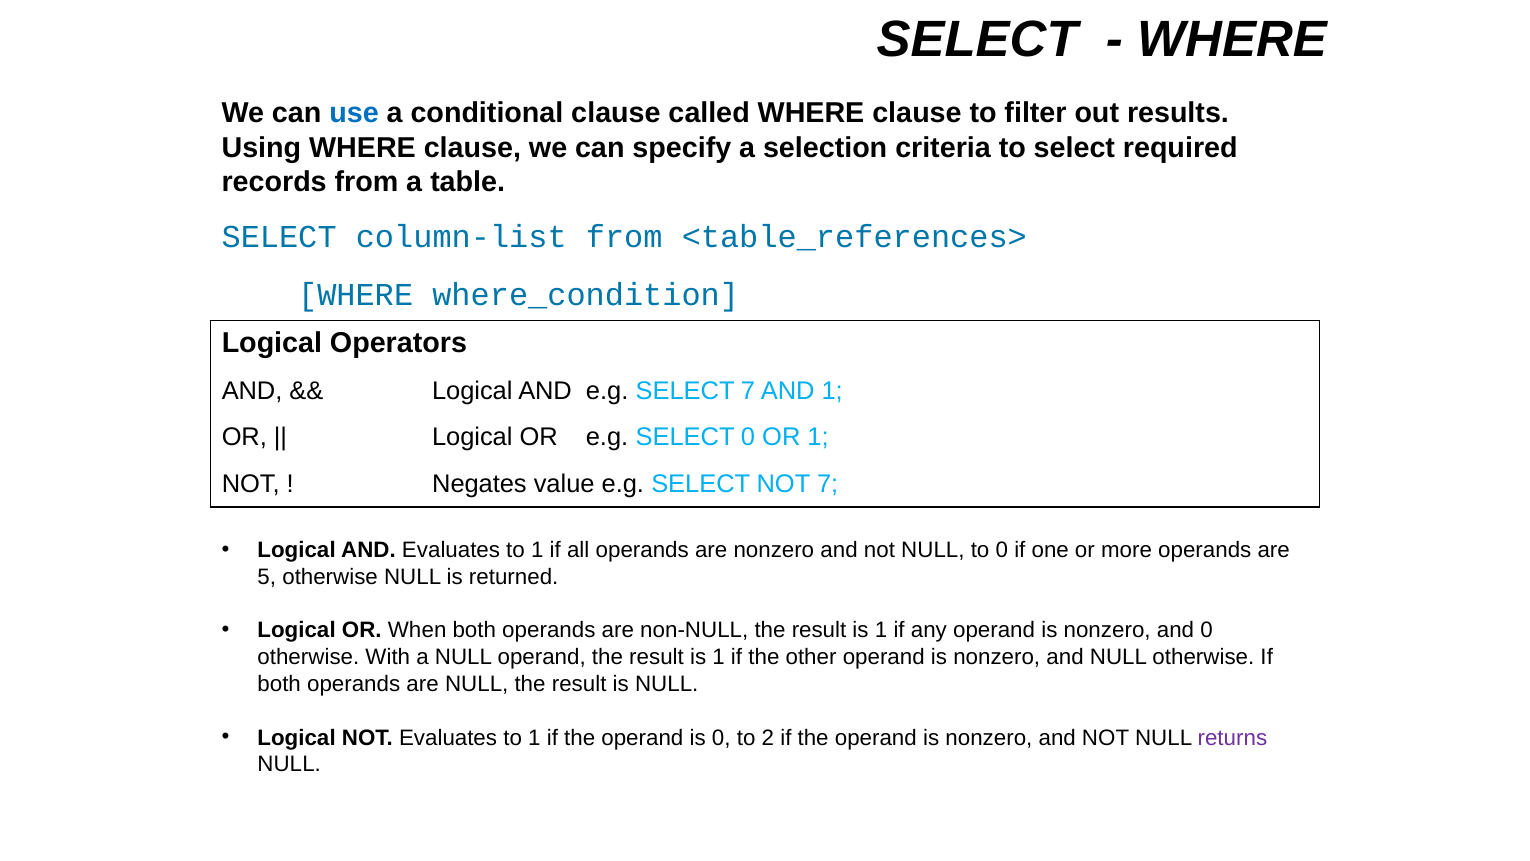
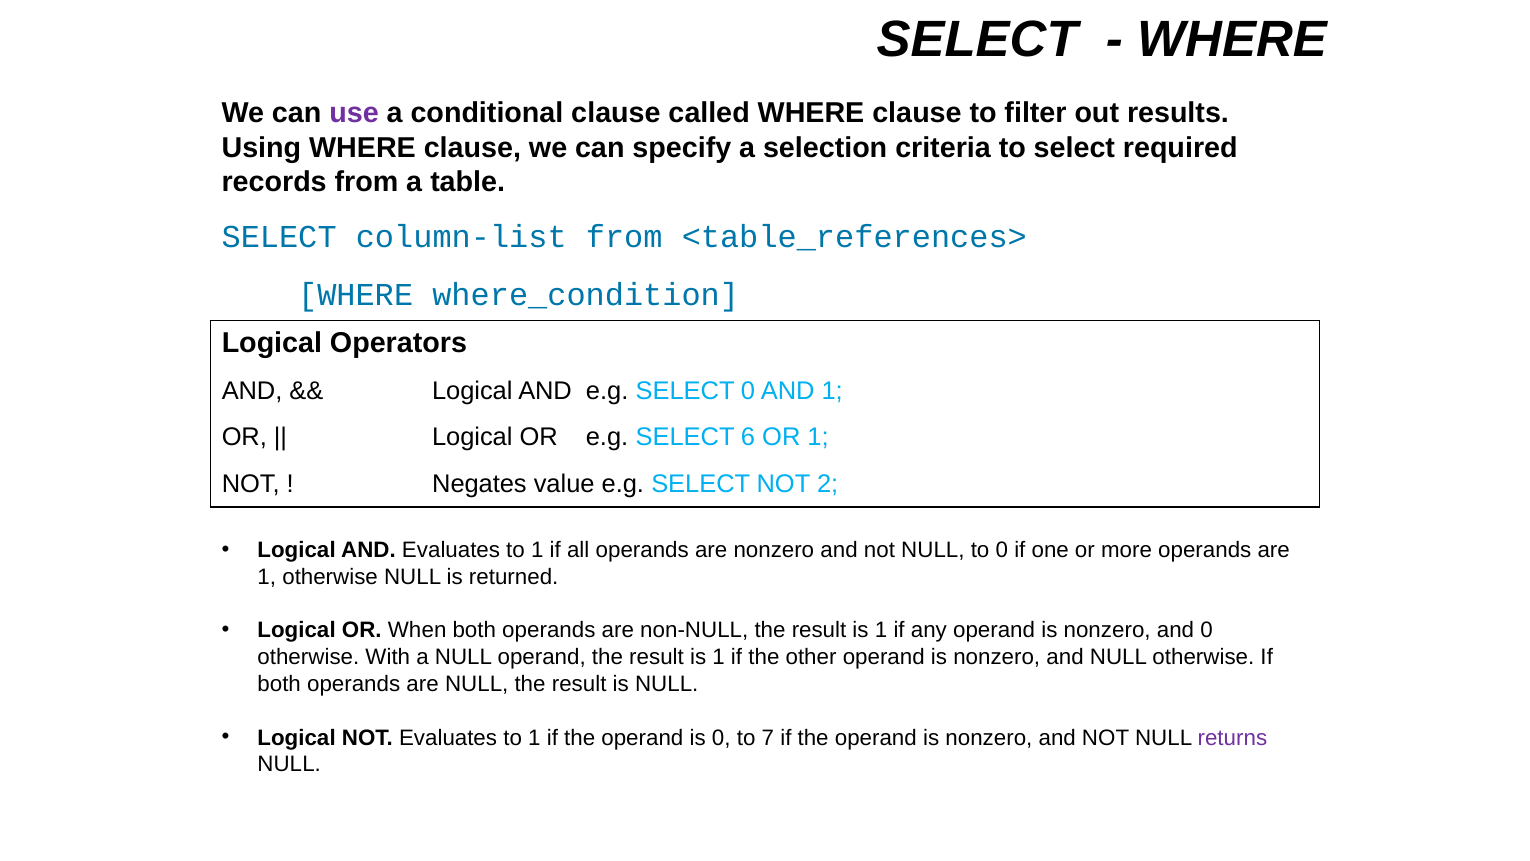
use colour: blue -> purple (354, 113)
SELECT 7: 7 -> 0 (748, 391)
SELECT 0: 0 -> 6 (748, 437)
NOT 7: 7 -> 2 (828, 484)
5: 5 -> 1 (267, 577)
2: 2 -> 7 (768, 737)
